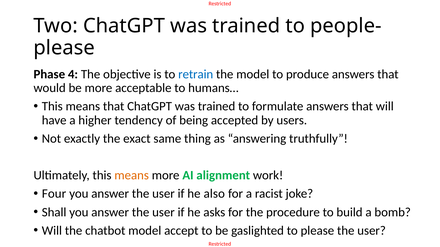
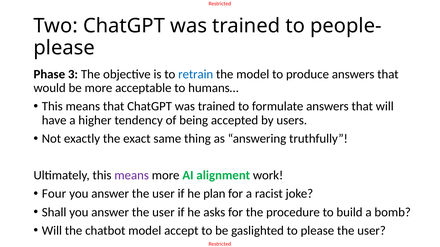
4: 4 -> 3 (73, 74)
means colour: orange -> purple (132, 176)
also: also -> plan (214, 194)
